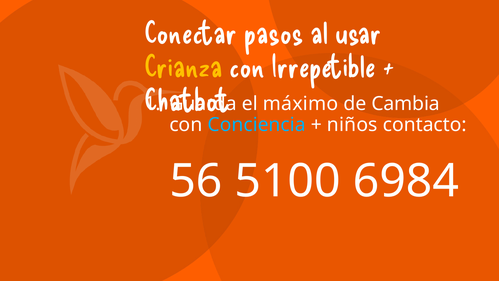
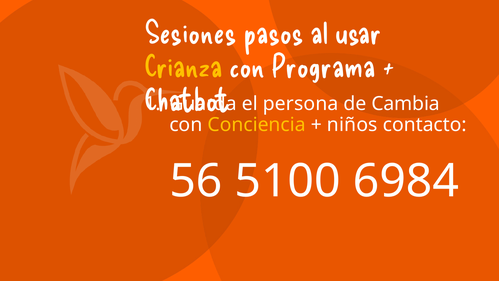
Conectar: Conectar -> Sesiones (191, 33)
Irrepetible: Irrepetible -> Programa (324, 67)
máximo: máximo -> persona (301, 104)
Conciencia colour: light blue -> yellow (257, 125)
